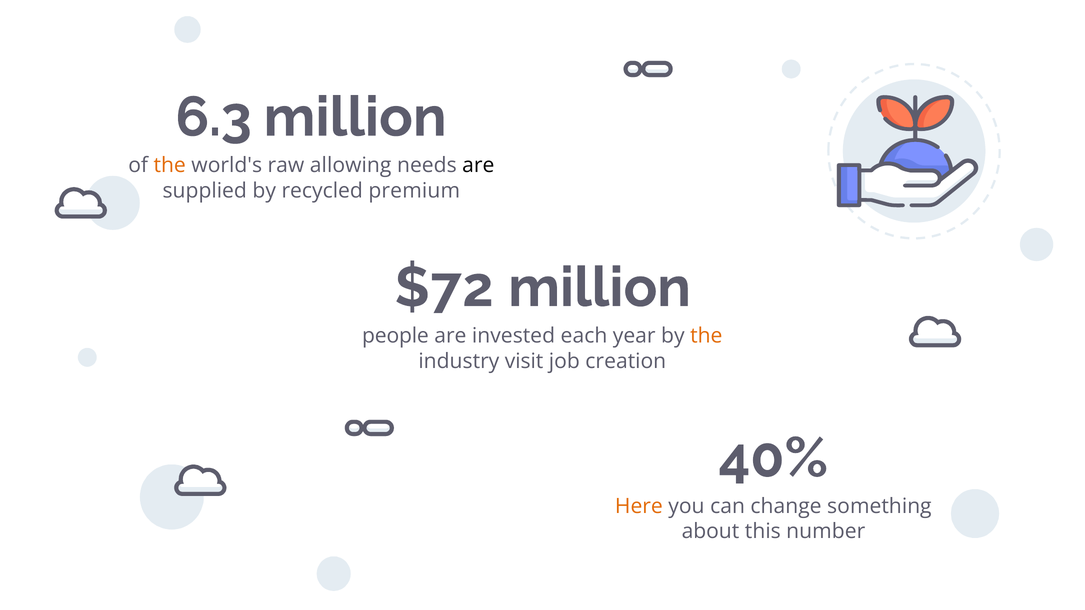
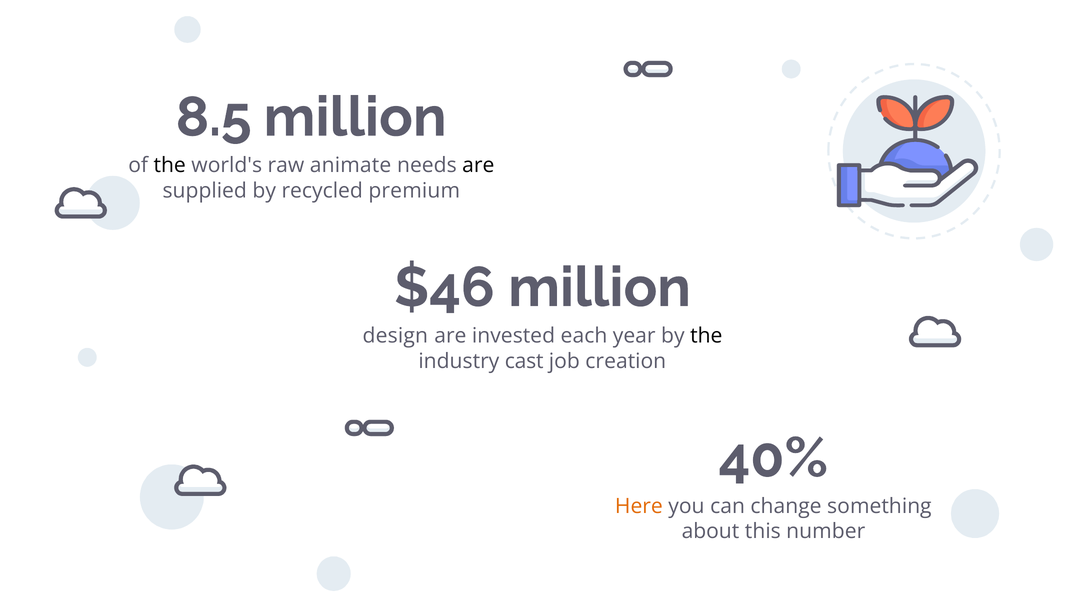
6.3: 6.3 -> 8.5 (214, 117)
the colour: orange -> black (170, 166)
allowing: allowing -> animate (351, 166)
$72: $72 -> $46 (444, 288)
people: people -> design (395, 336)
the colour: orange -> black (706, 336)
visit: visit -> cast (524, 361)
